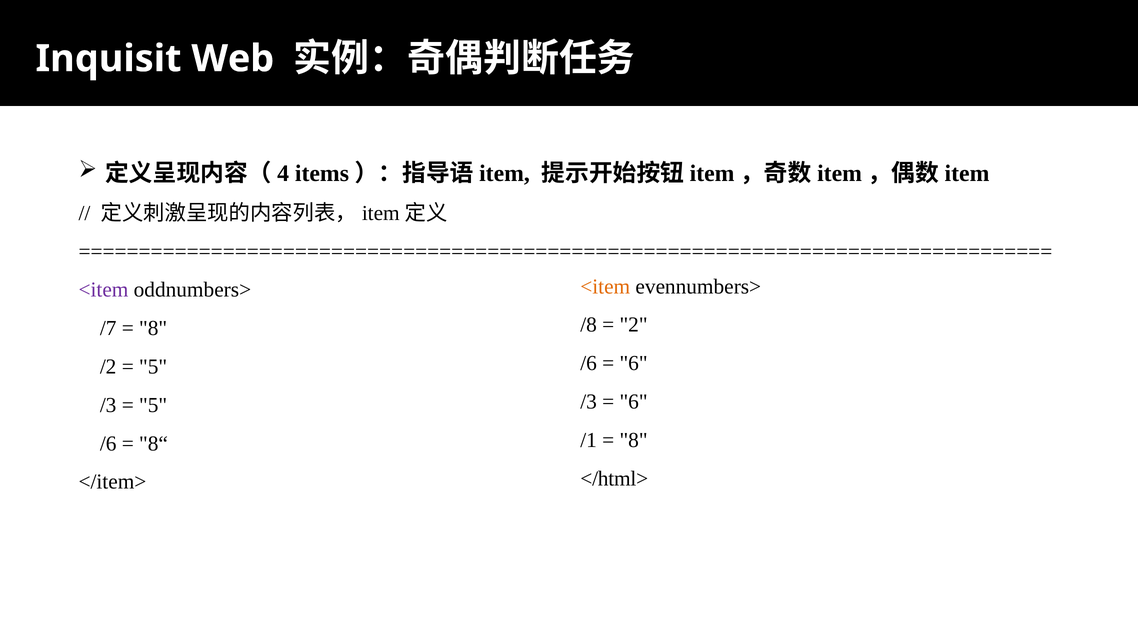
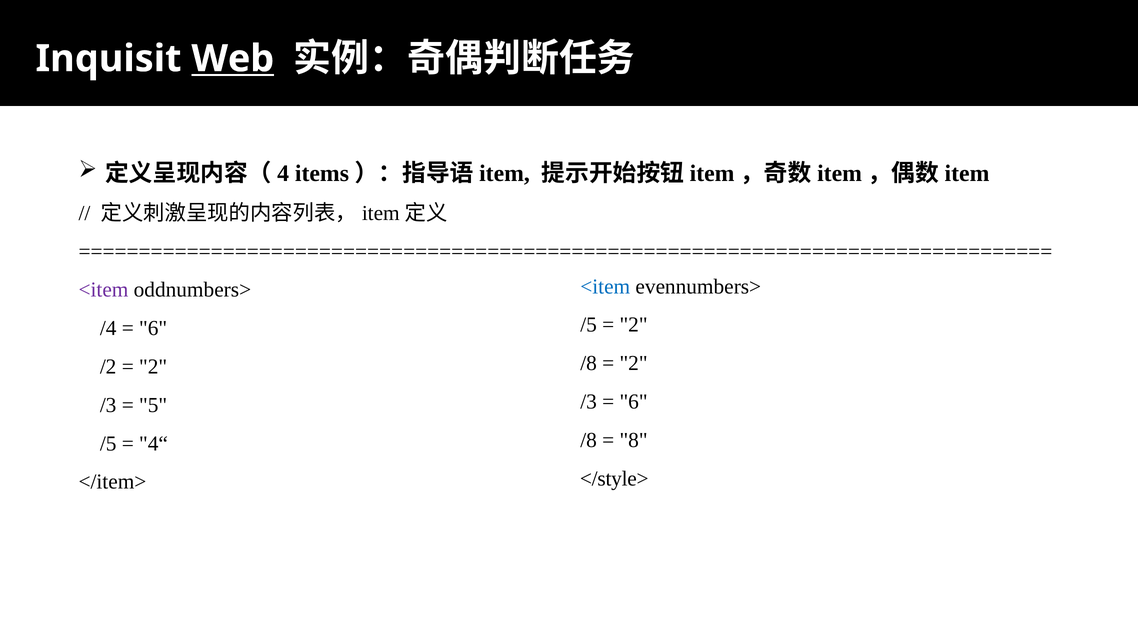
Web underline: none -> present (233, 59)
<item colour: orange -> blue (605, 287)
/8: /8 -> /5 (589, 325)
/7: /7 -> /4 (108, 328)
8: 8 -> 6 (153, 328)
/6: /6 -> /8 (589, 363)
6: 6 -> 2 (634, 363)
5: 5 -> 2 (153, 367)
/1: /1 -> /8 (589, 440)
/6: /6 -> /5 (108, 444)
8“: 8“ -> 4“ (154, 444)
</html>: </html> -> </style> (614, 479)
